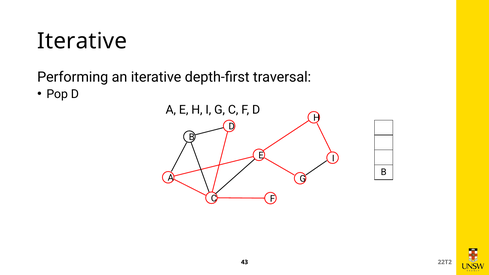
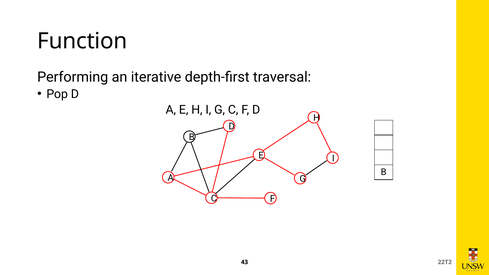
Iterative: Iterative -> Function (82, 41)
